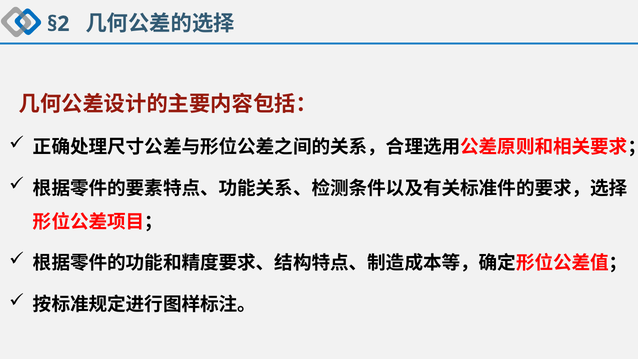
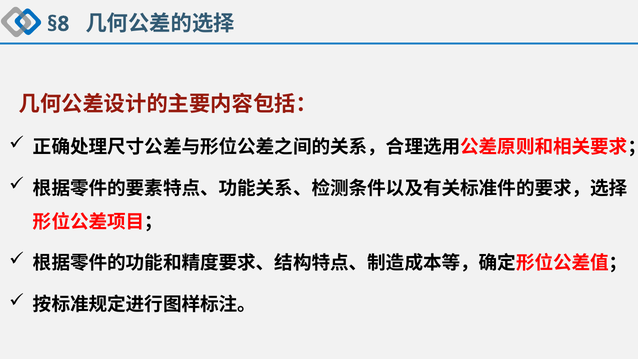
§2: §2 -> §8 (58, 24)
